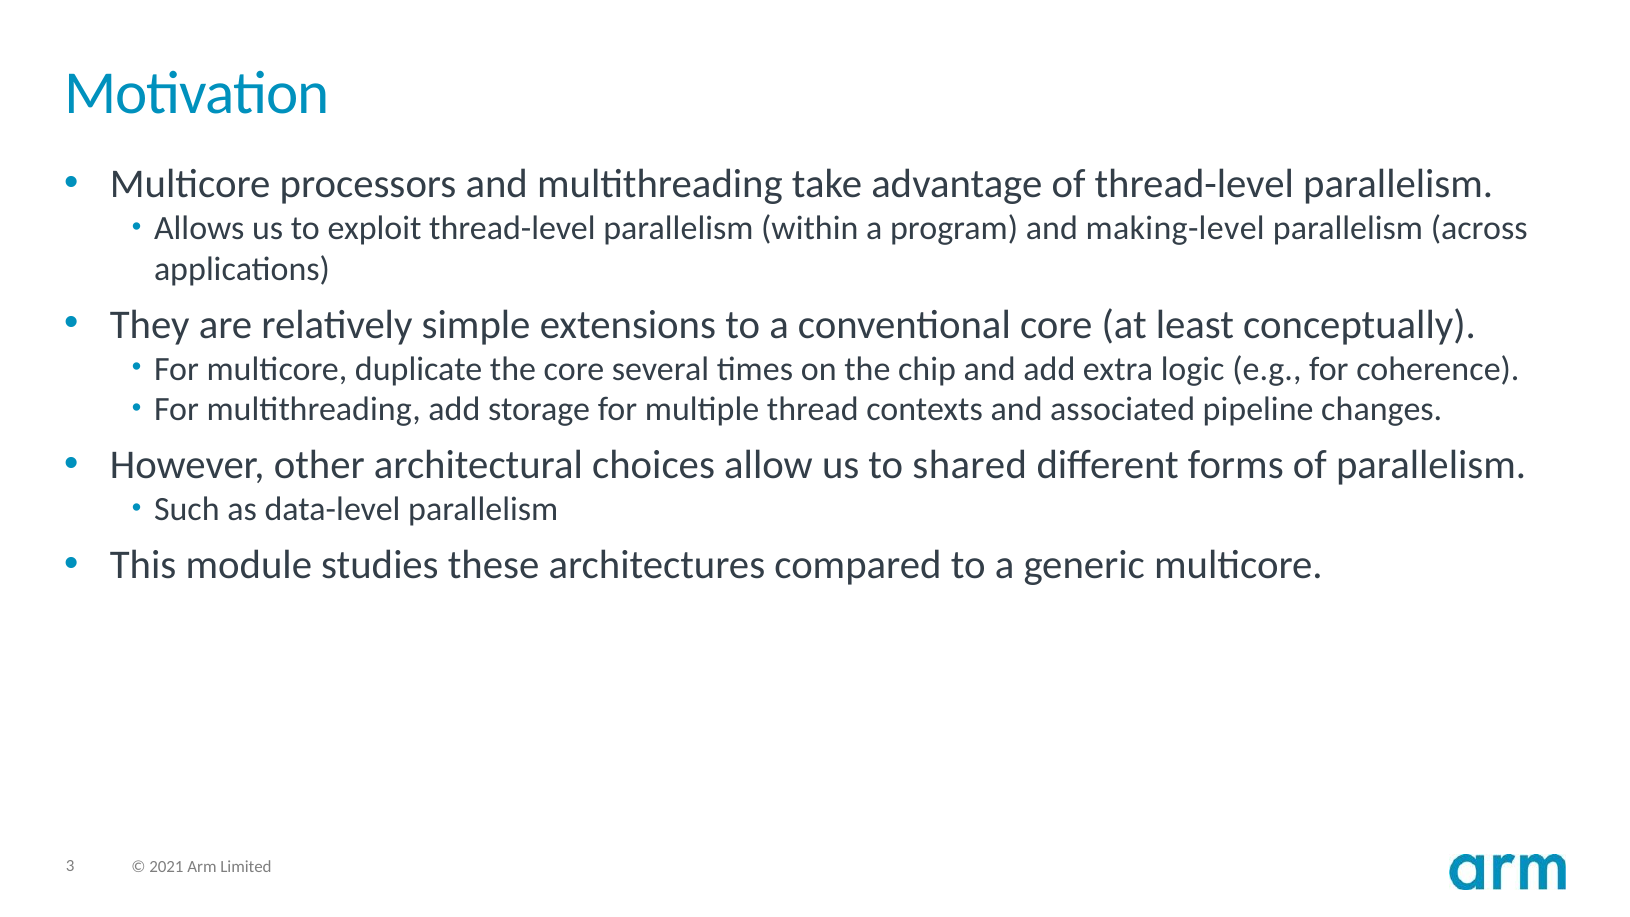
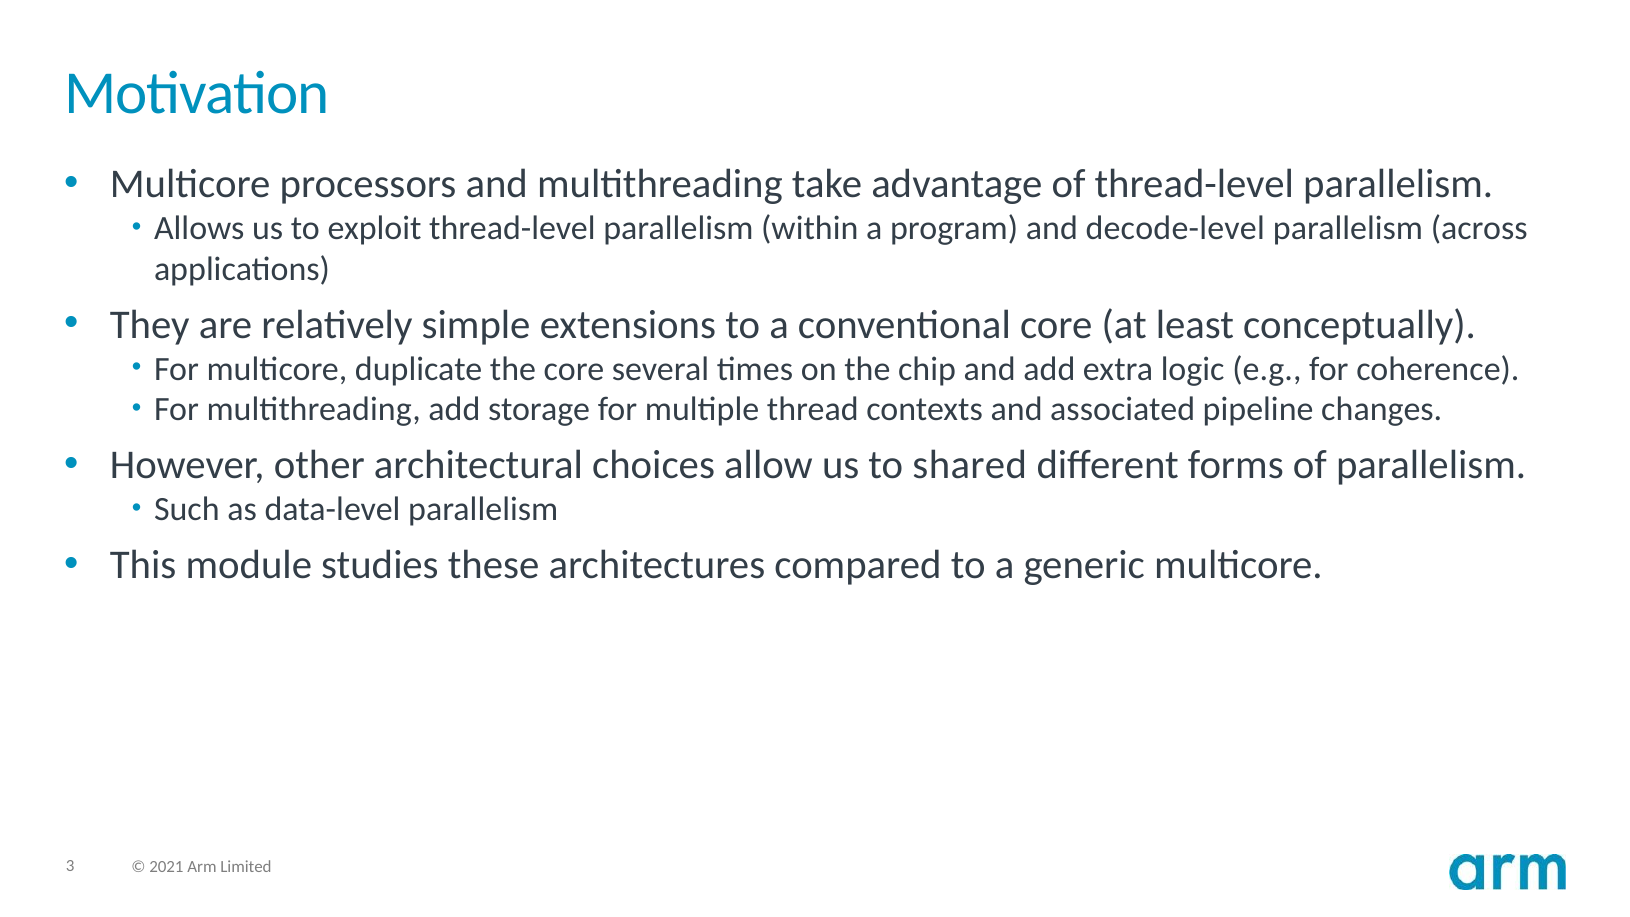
making-level: making-level -> decode-level (1175, 228)
